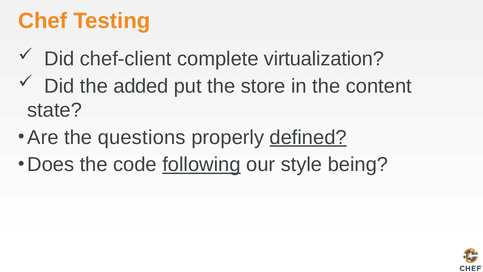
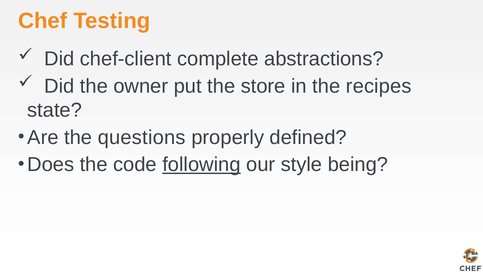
virtualization: virtualization -> abstractions (324, 59)
added: added -> owner (141, 86)
content: content -> recipes (379, 86)
defined underline: present -> none (308, 137)
